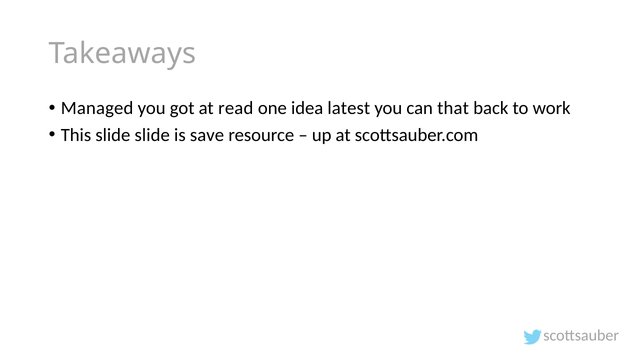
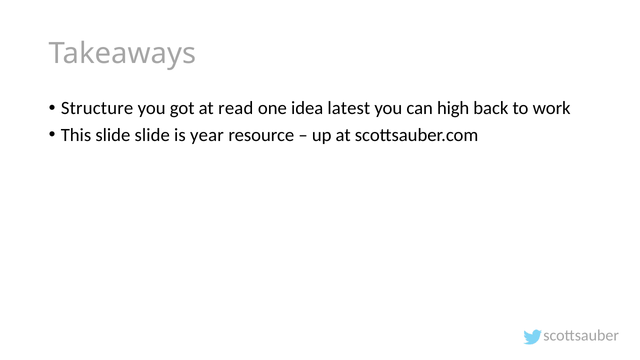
Managed: Managed -> Structure (97, 108)
that: that -> high (453, 108)
save: save -> year (207, 135)
